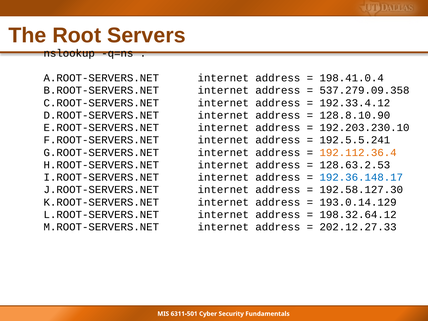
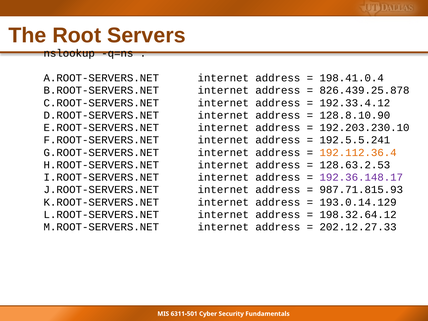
537.279.09.358: 537.279.09.358 -> 826.439.25.878 (365, 90)
192.36.148.17 colour: blue -> purple (361, 177)
192.58.127.30: 192.58.127.30 -> 987.71.815.93 (361, 190)
